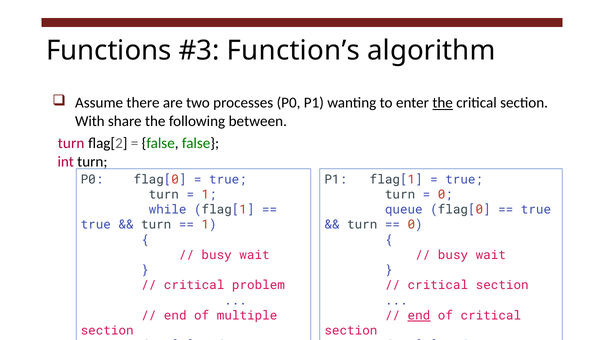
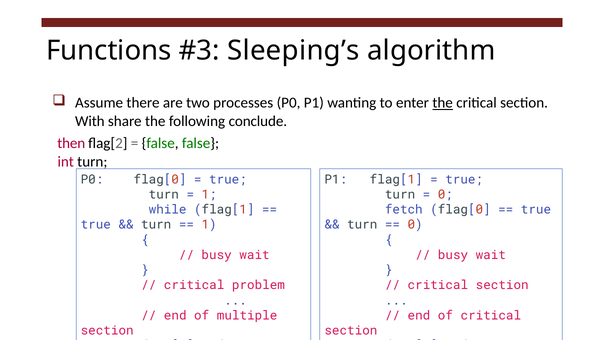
Function’s: Function’s -> Sleeping’s (293, 51)
between: between -> conclude (258, 121)
turn: turn -> then (71, 143)
queue: queue -> fetch (404, 209)
end underline: present -> none (419, 315)
